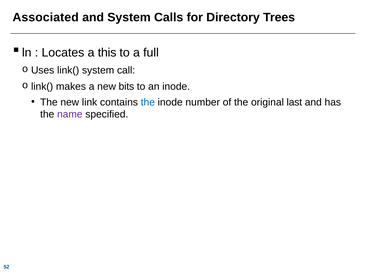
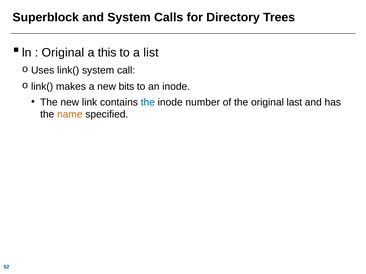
Associated: Associated -> Superblock (46, 17)
Locates: Locates -> Original (63, 53)
full: full -> list (151, 53)
name colour: purple -> orange (70, 115)
